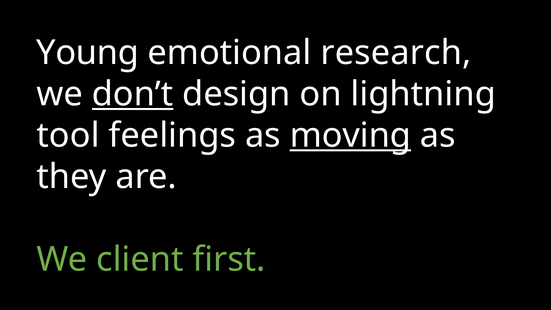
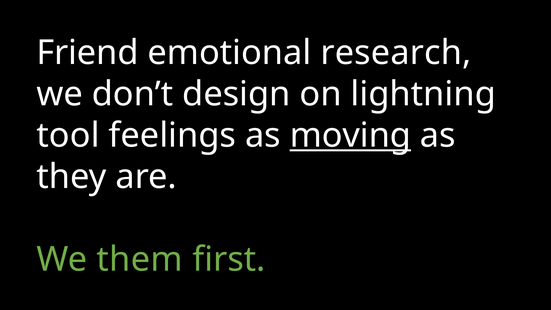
Young: Young -> Friend (88, 53)
don’t underline: present -> none (133, 94)
client: client -> them (140, 259)
